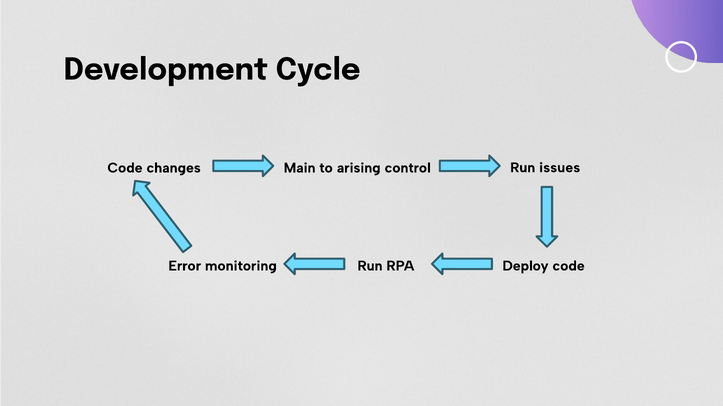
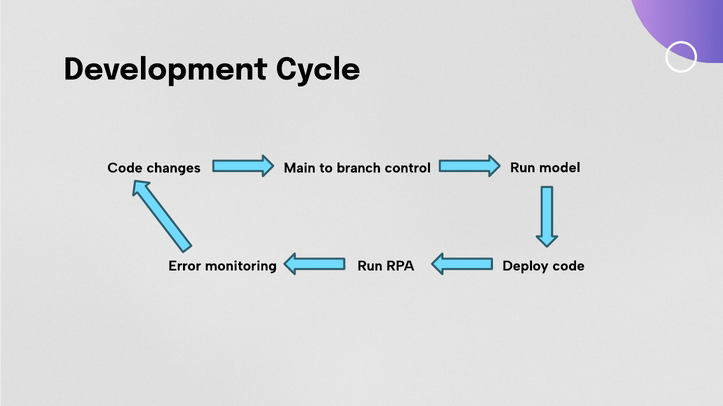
arising: arising -> branch (359, 168)
issues: issues -> model (560, 168)
